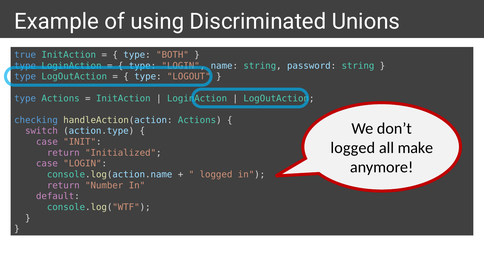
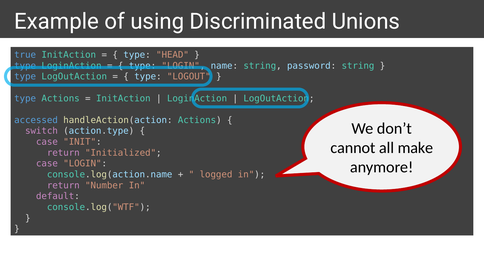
BOTH: BOTH -> HEAD (173, 55)
checking: checking -> accessed (36, 120)
logged: logged -> cannot (353, 148)
